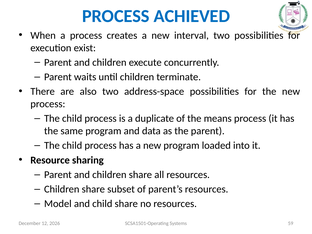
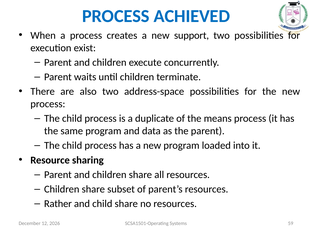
interval: interval -> support (192, 35)
Model: Model -> Rather (58, 204)
